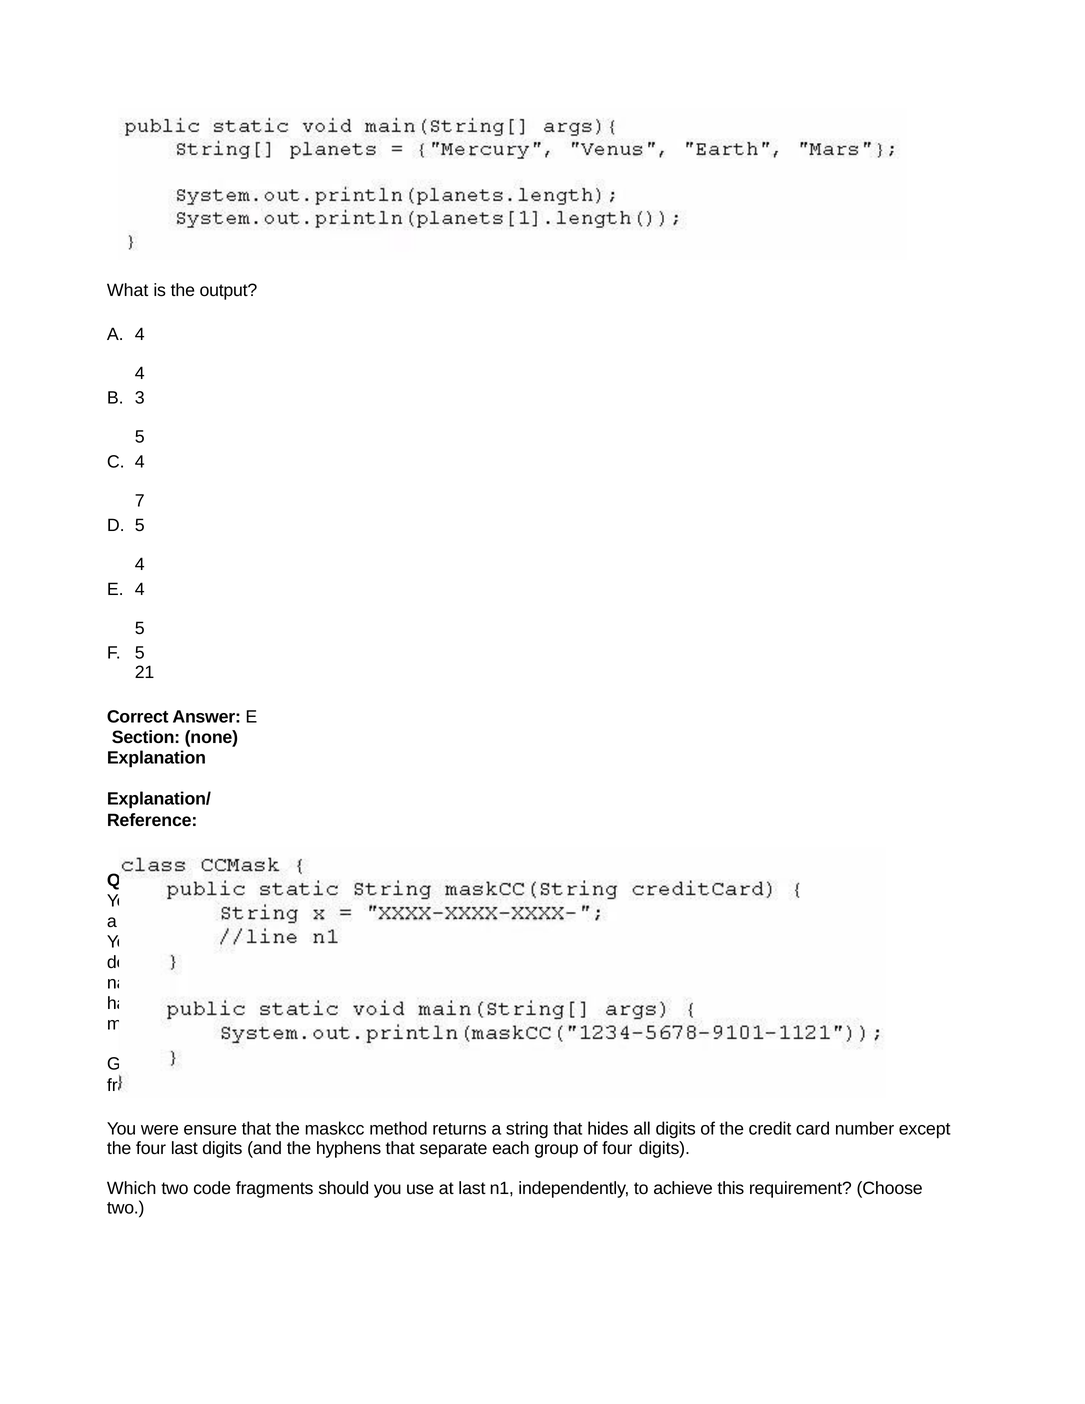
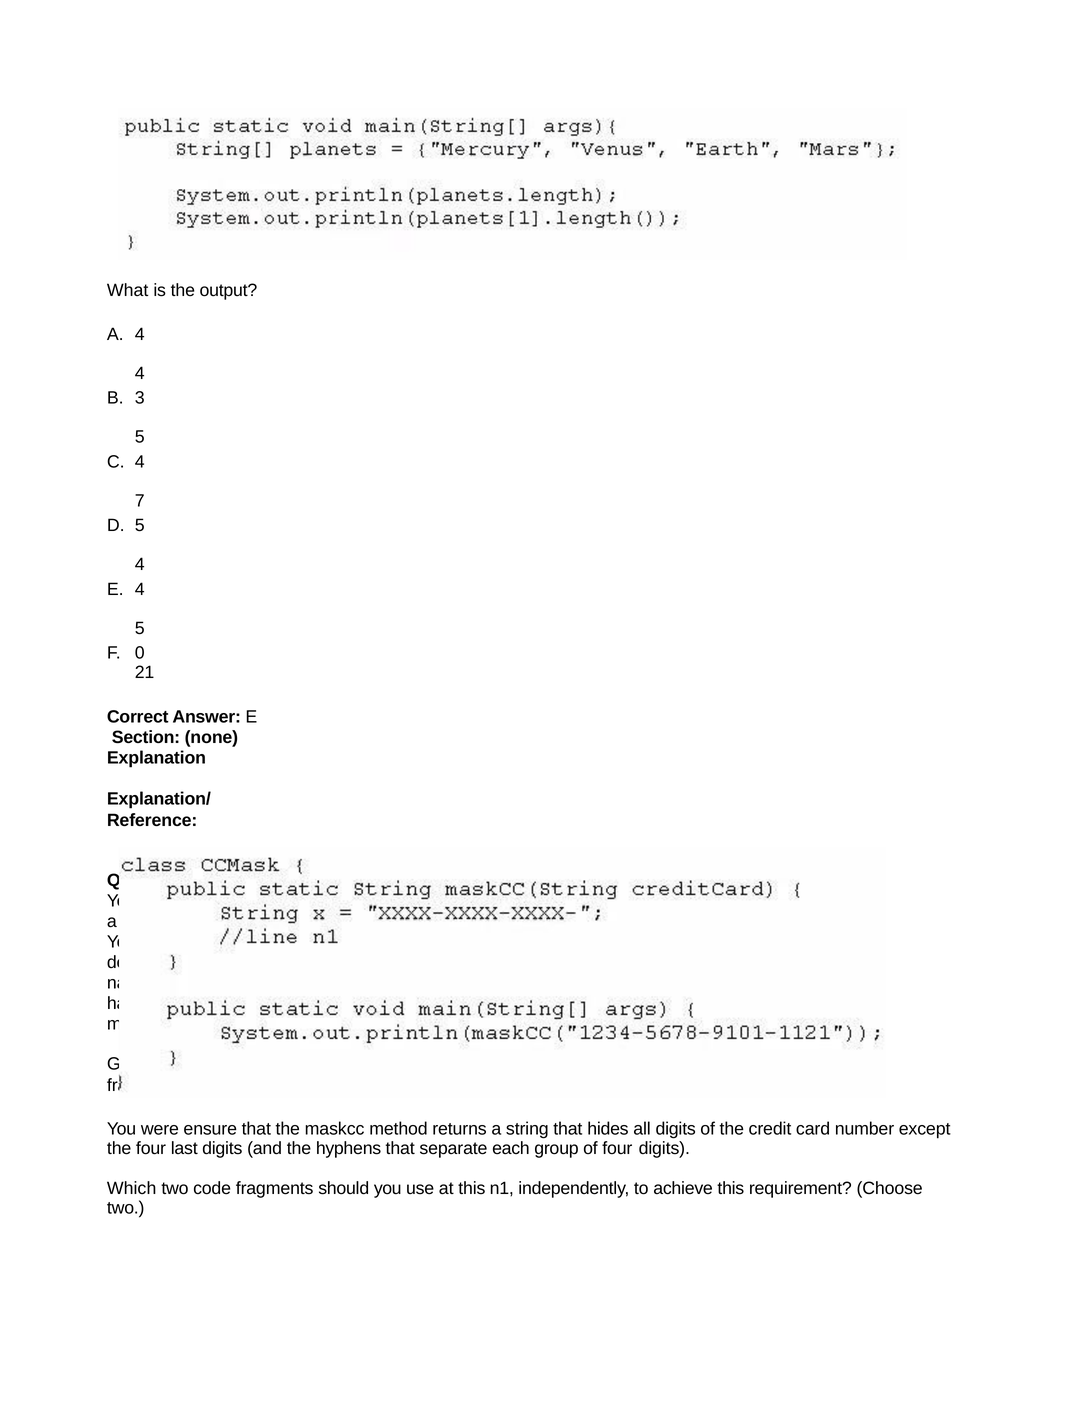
5: 5 -> 0 (140, 653)
at last: last -> this (472, 1188)
